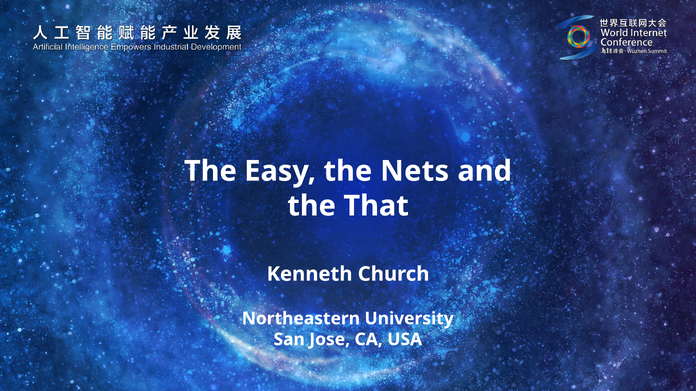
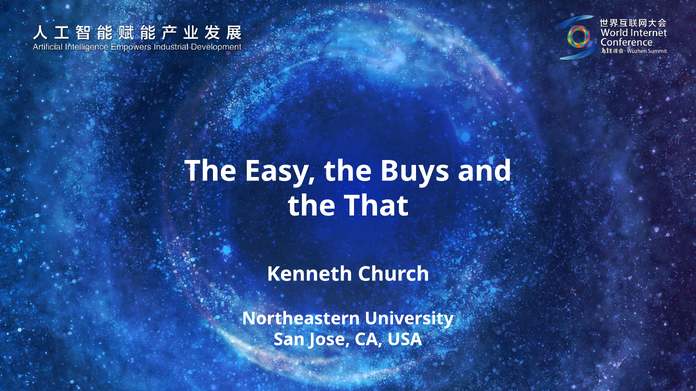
Nets: Nets -> Buys (415, 171)
